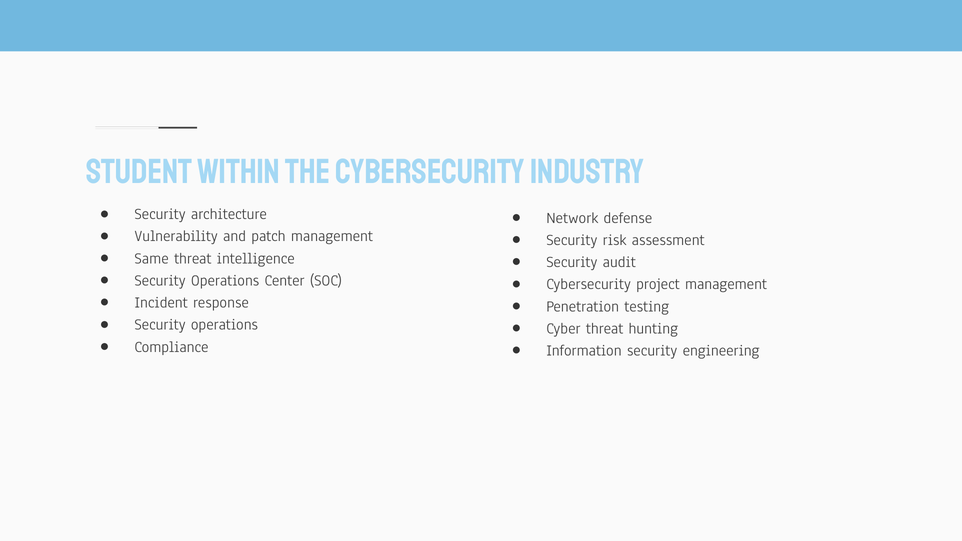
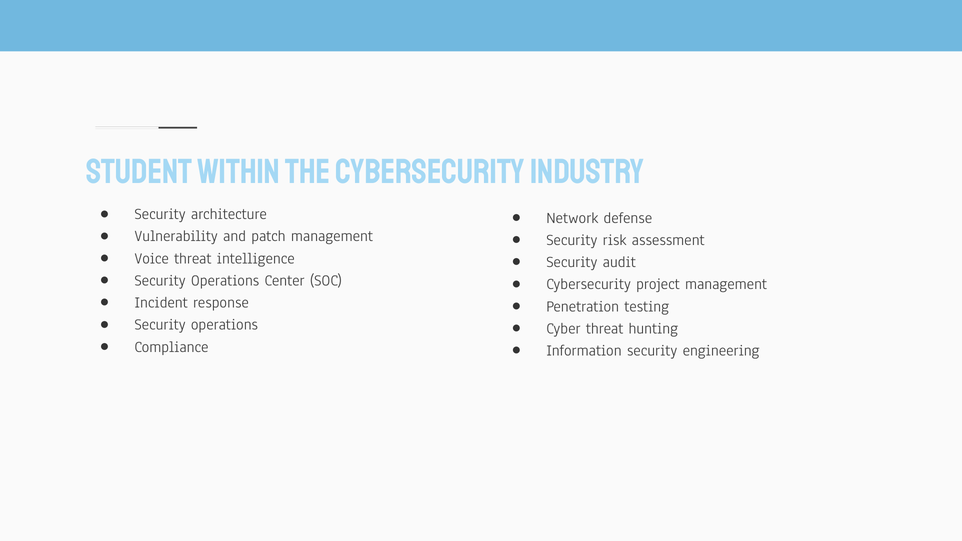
Same: Same -> Voice (152, 258)
